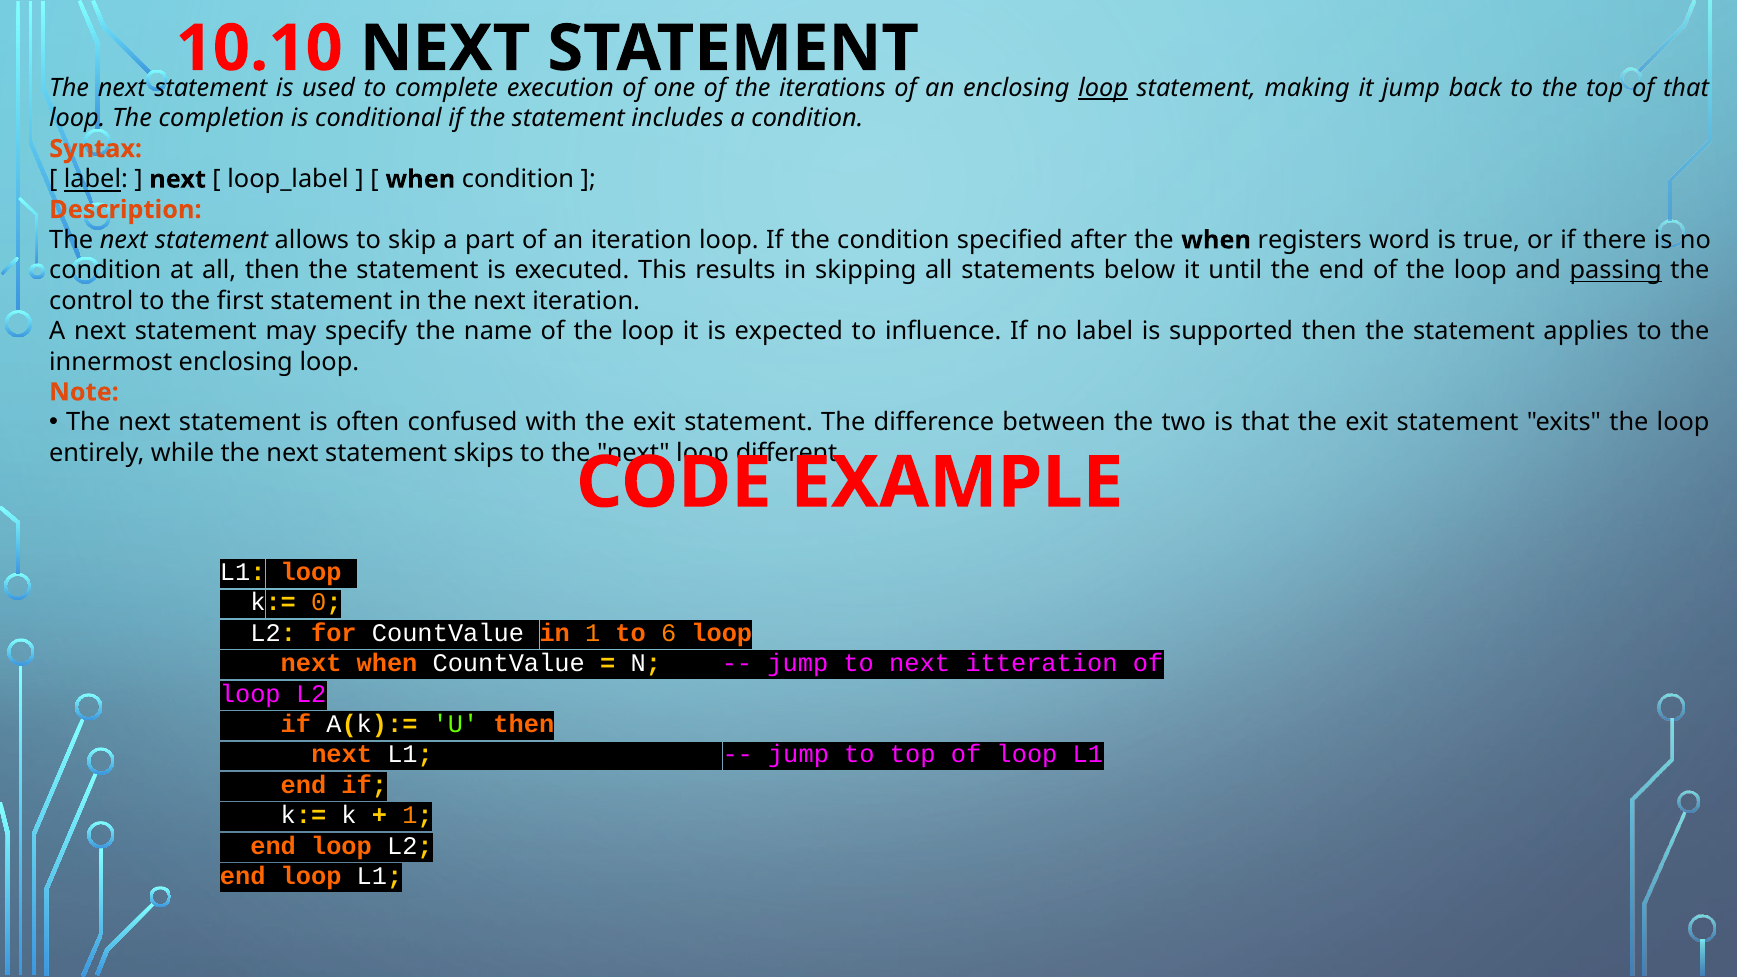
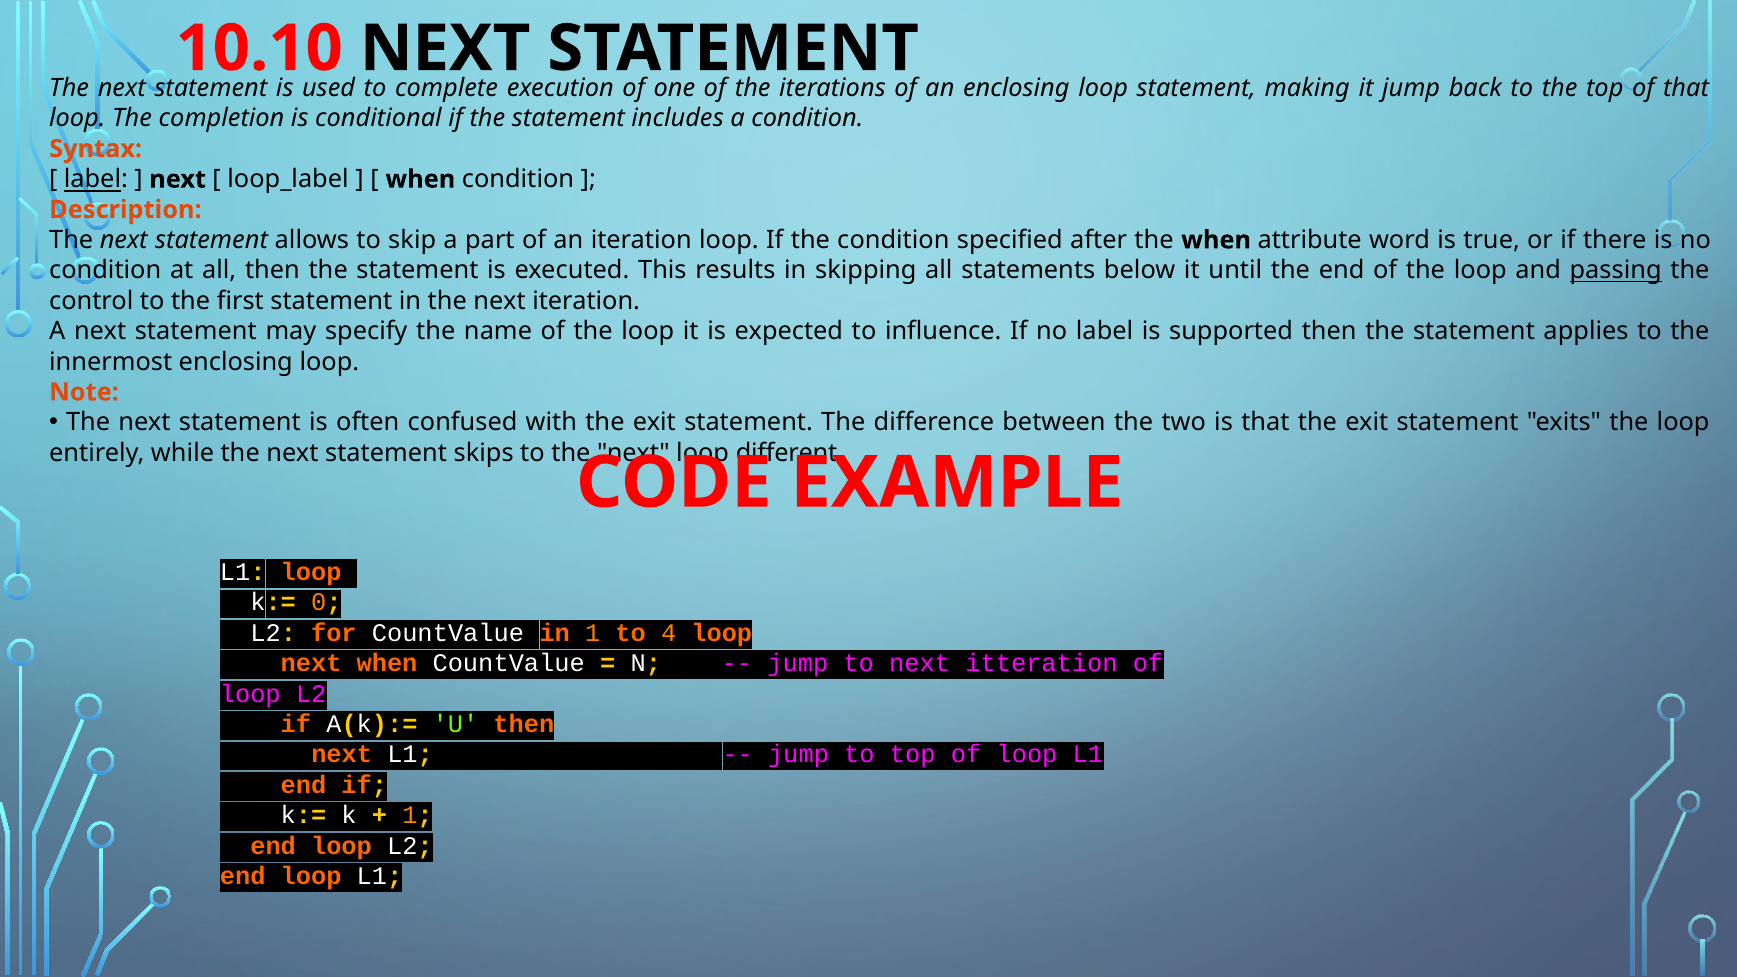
loop underline: present -> none (1103, 88)
registers: registers -> attribute (1310, 240)
6: 6 -> 4 (669, 633)
